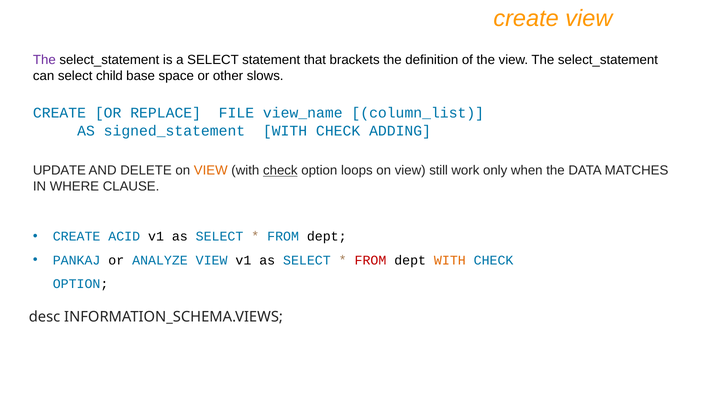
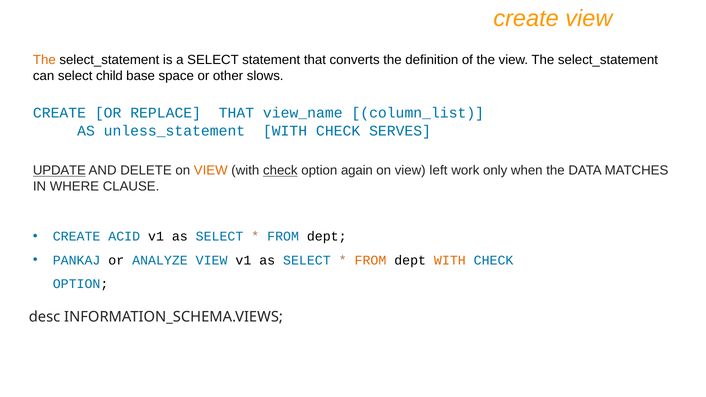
The colour: purple -> orange (44, 60)
brackets: brackets -> converts (355, 60)
REPLACE FILE: FILE -> THAT (236, 113)
signed_statement: signed_statement -> unless_statement (174, 131)
ADDING: ADDING -> SERVES (400, 131)
UPDATE underline: none -> present (59, 171)
loops: loops -> again (357, 171)
still: still -> left (438, 171)
FROM colour: red -> orange (370, 260)
